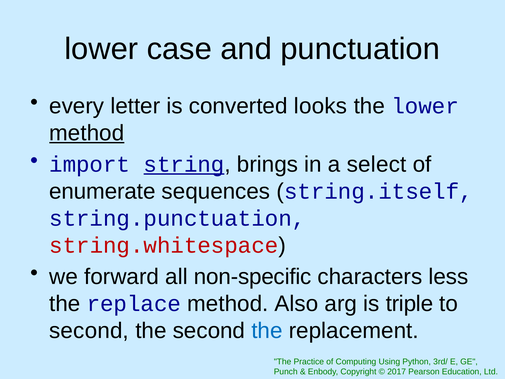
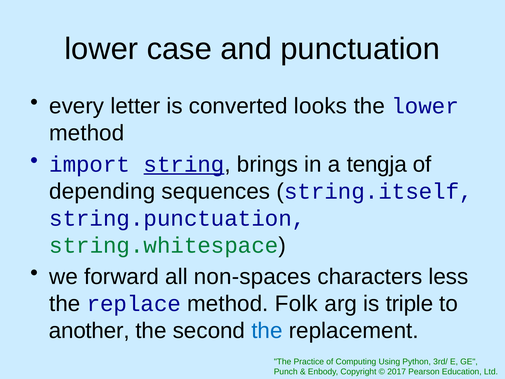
method underline: present -> none (87, 133)
select: select -> tengja (377, 164)
enumerate: enumerate -> depending (102, 191)
string.whitespace colour: red -> green (164, 245)
non-specific: non-specific -> non-spaces (253, 277)
Also: Also -> Folk (296, 304)
second: second -> another (89, 330)
